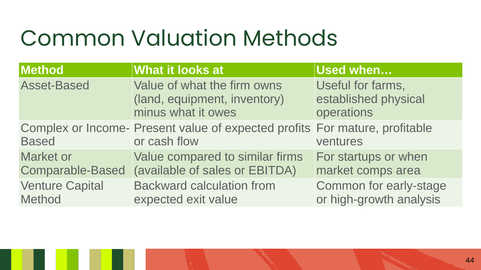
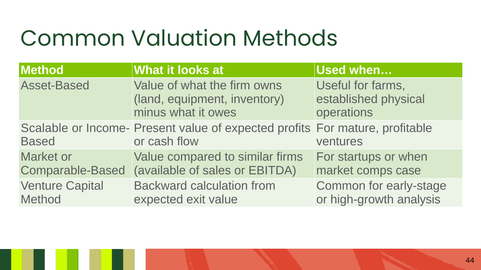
Complex: Complex -> Scalable (45, 128)
area: area -> case (408, 171)
